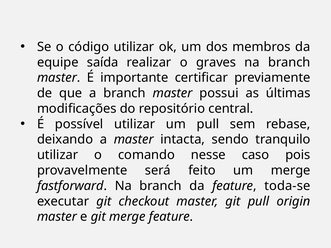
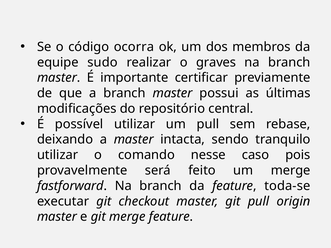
código utilizar: utilizar -> ocorra (134, 47)
saída: saída -> sudo (103, 62)
